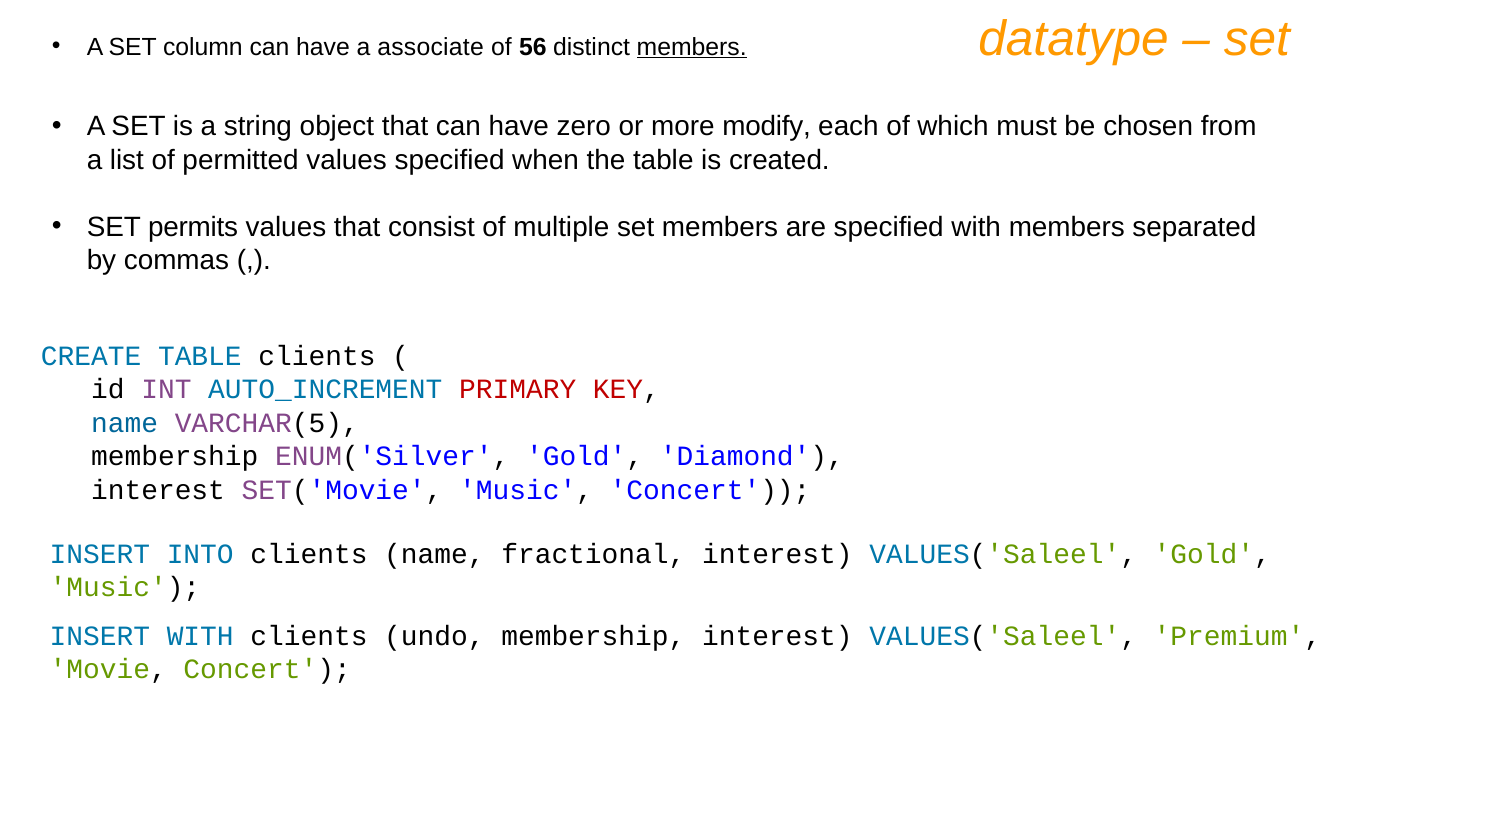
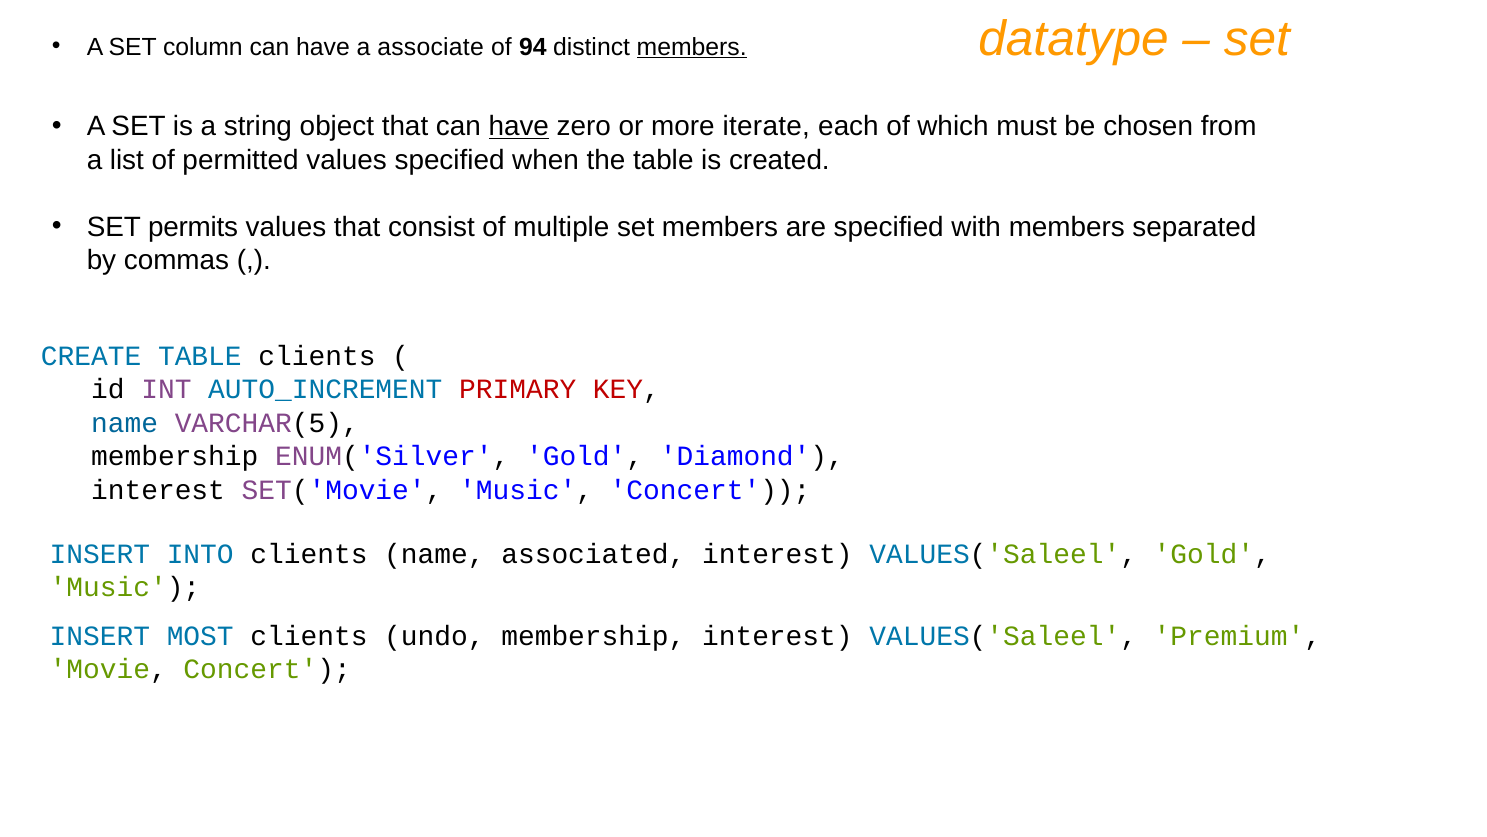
56: 56 -> 94 (533, 47)
have underline: none -> present (519, 126)
modify: modify -> iterate (766, 126)
fractional: fractional -> associated (593, 554)
INSERT WITH: WITH -> MOST (200, 635)
